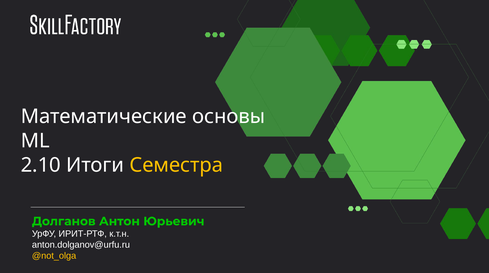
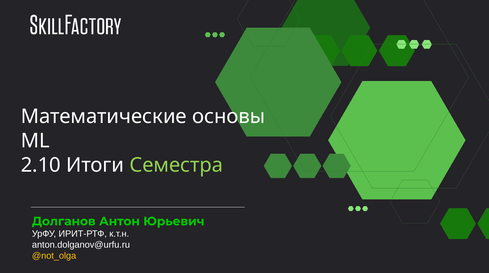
Семестра colour: yellow -> light green (176, 165)
